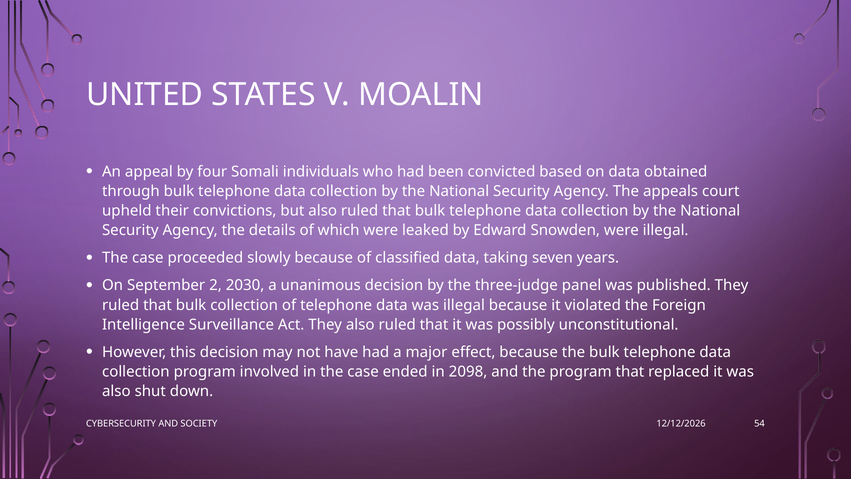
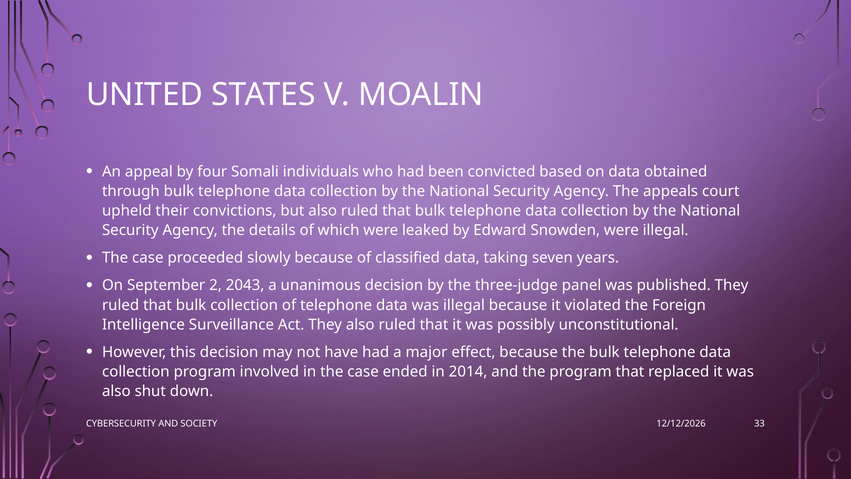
2030: 2030 -> 2043 (245, 285)
2098: 2098 -> 2014 (468, 371)
54: 54 -> 33 (759, 423)
